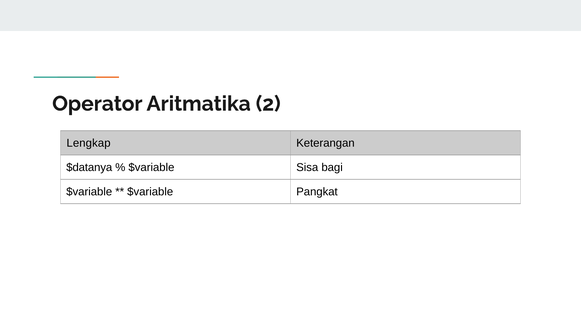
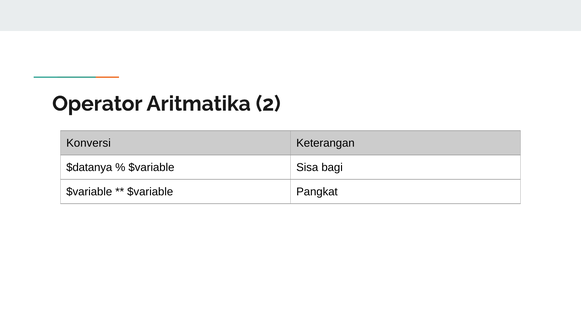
Lengkap: Lengkap -> Konversi (89, 143)
